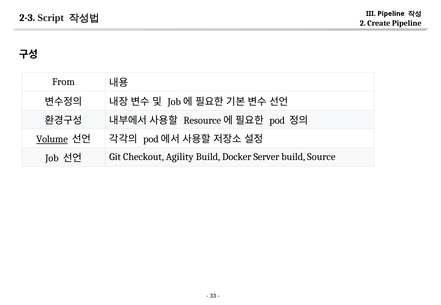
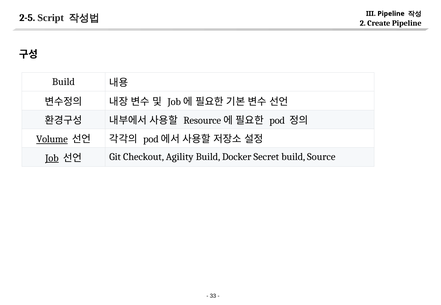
2-3: 2-3 -> 2-5 (27, 18)
From: From -> Build (64, 82)
Job underline: none -> present (52, 158)
Server: Server -> Secret (266, 157)
